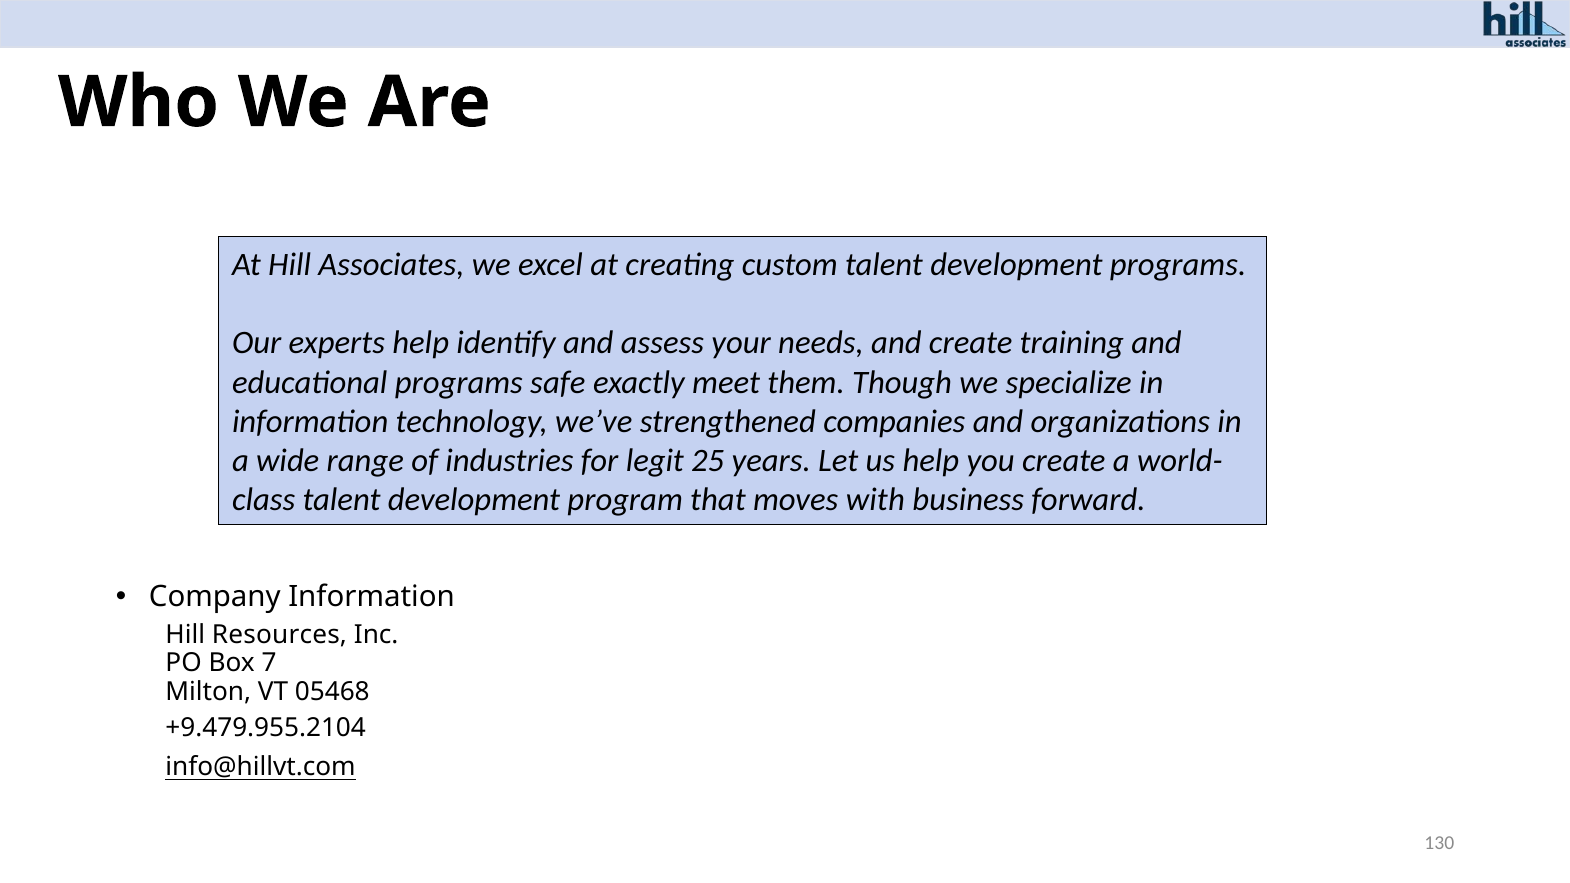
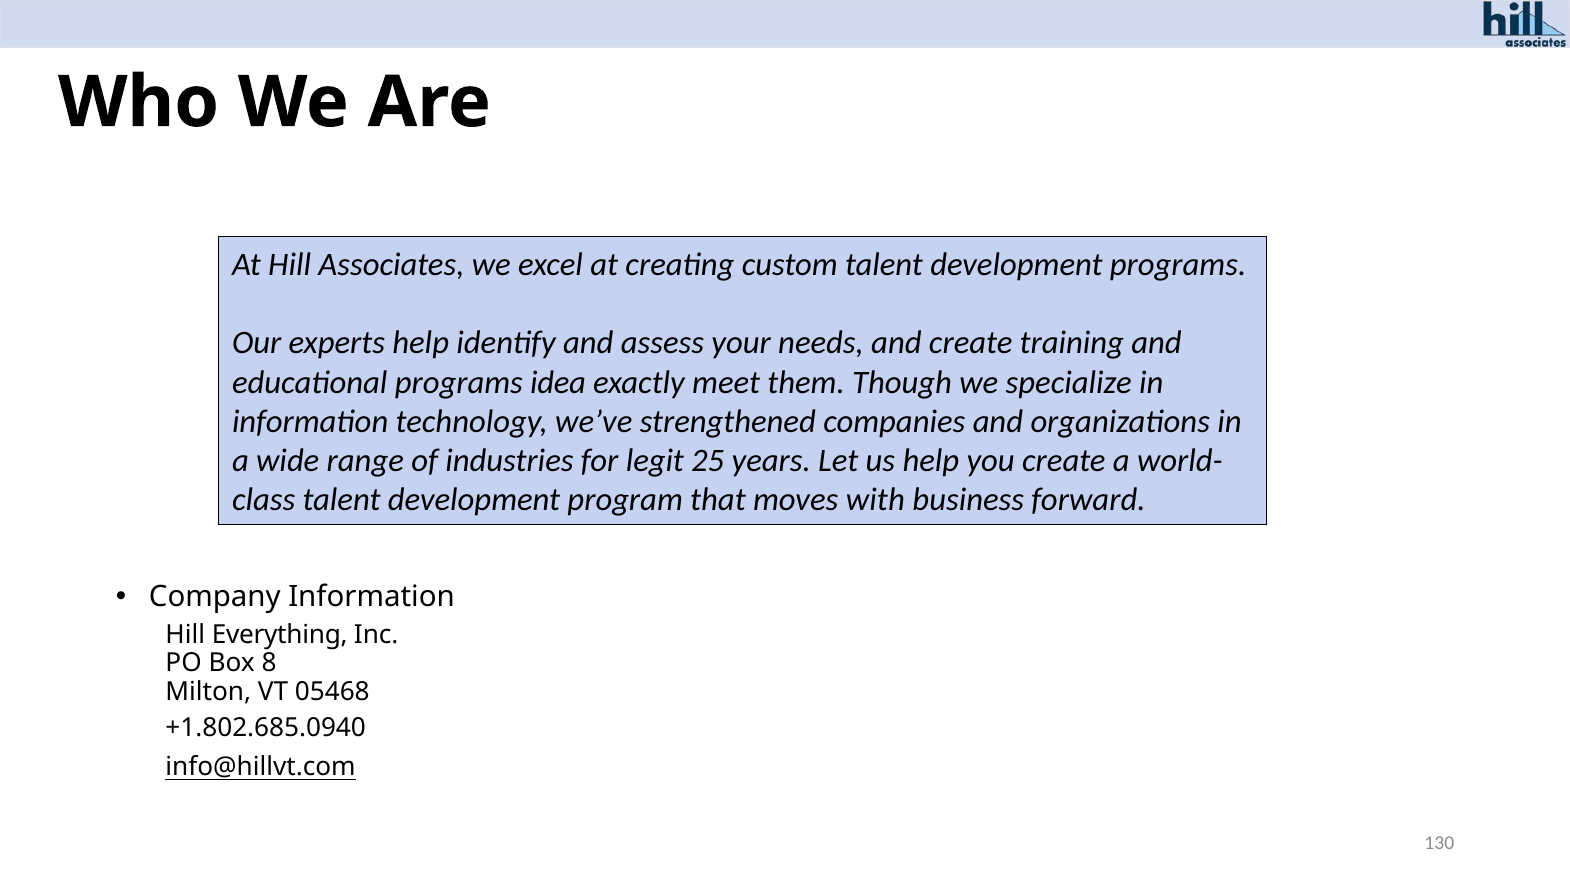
safe: safe -> idea (558, 382)
Resources: Resources -> Everything (280, 635)
7: 7 -> 8 (269, 663)
+9.479.955.2104: +9.479.955.2104 -> +1.802.685.0940 (266, 728)
